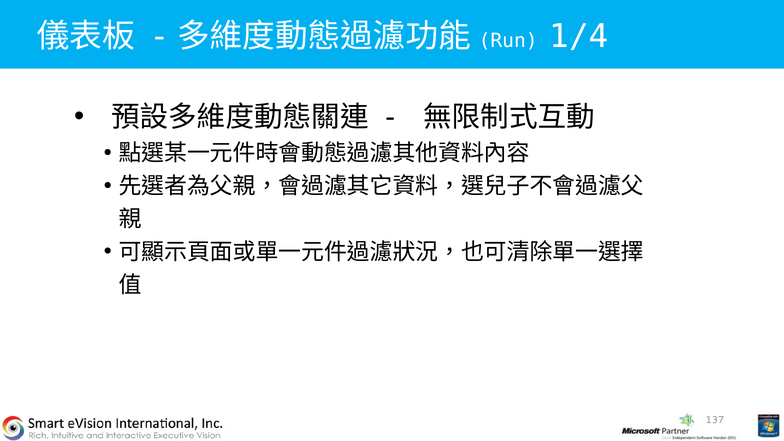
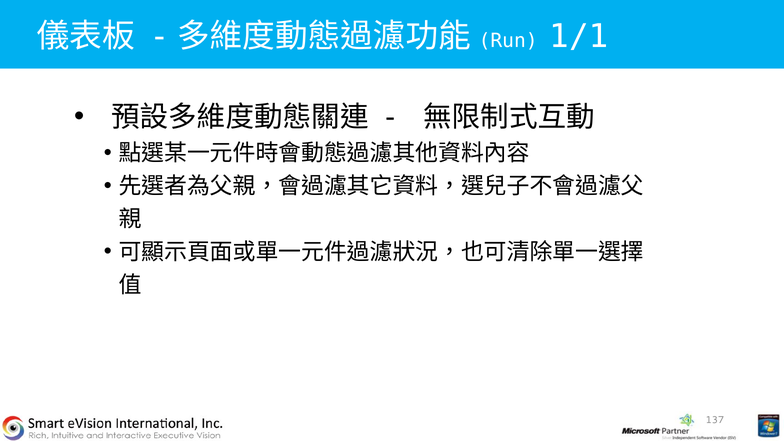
1/4: 1/4 -> 1/1 (579, 37)
